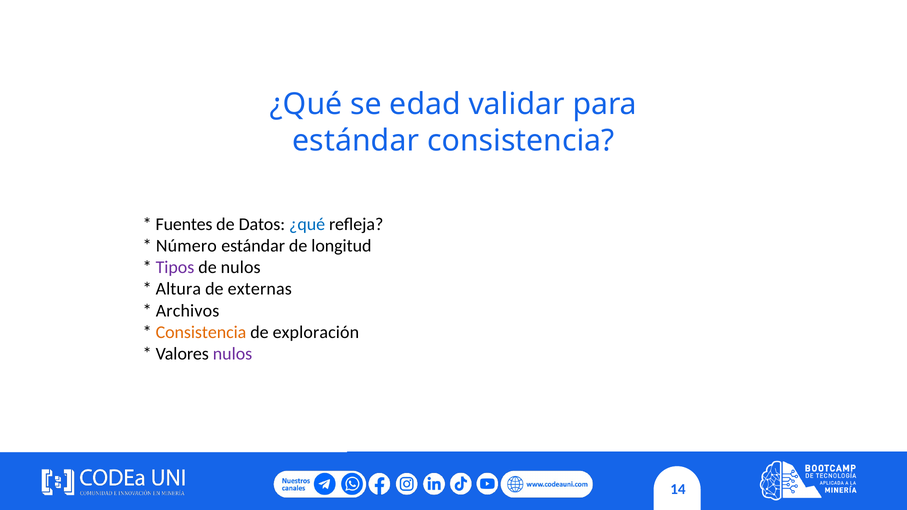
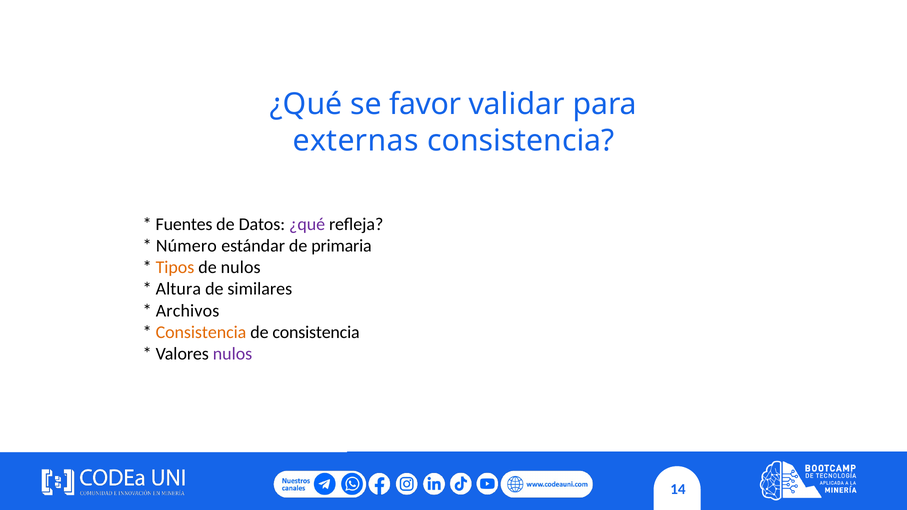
edad: edad -> favor (425, 104)
estándar: estándar -> externas (356, 141)
¿qué colour: blue -> purple (307, 225)
longitud: longitud -> primaria (341, 246)
Tipos colour: purple -> orange (175, 268)
externas: externas -> similares (260, 289)
de exploración: exploración -> consistencia (316, 332)
